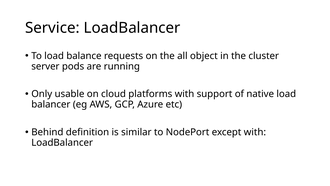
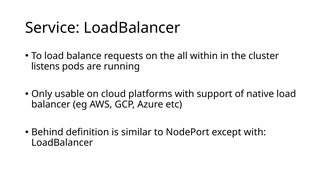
object: object -> within (204, 56)
server: server -> listens (45, 66)
